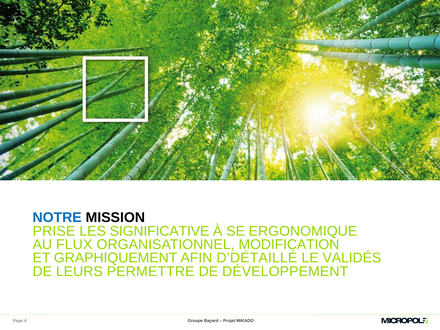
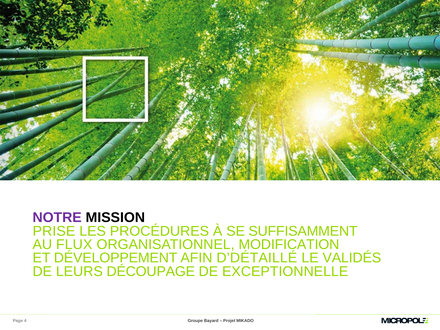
NOTRE colour: blue -> purple (57, 218)
SIGNIFICATIVE: SIGNIFICATIVE -> PROCÉDURES (159, 231)
ERGONOMIQUE: ERGONOMIQUE -> SUFFISAMMENT (303, 231)
GRAPHIQUEMENT: GRAPHIQUEMENT -> DÉVELOPPEMENT (116, 258)
PERMETTRE: PERMETTRE -> DÉCOUPAGE (151, 272)
DÉVELOPPEMENT: DÉVELOPPEMENT -> EXCEPTIONNELLE (285, 272)
